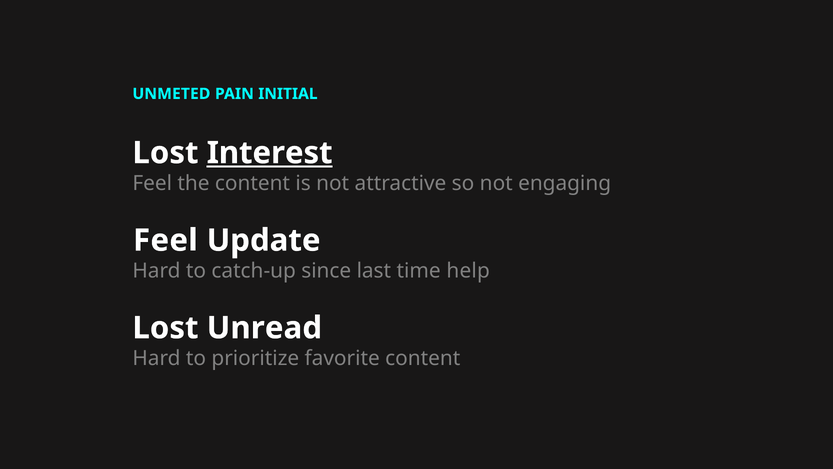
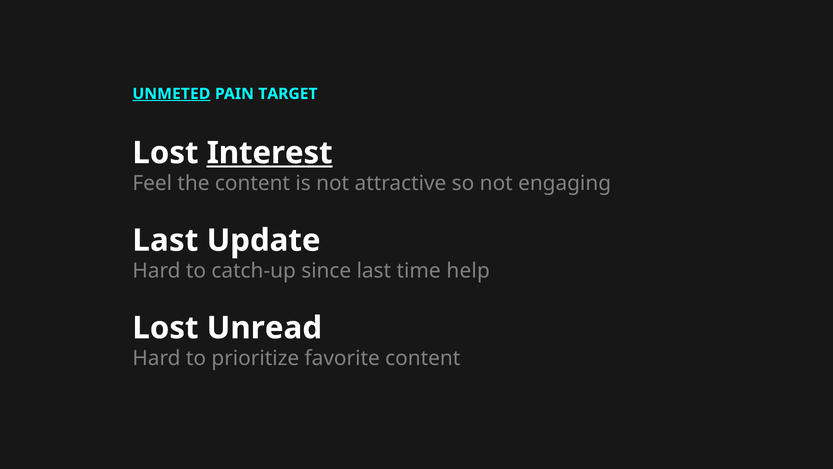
UNMETED underline: none -> present (171, 94)
INITIAL: INITIAL -> TARGET (288, 94)
Feel: Feel -> Last (165, 240)
